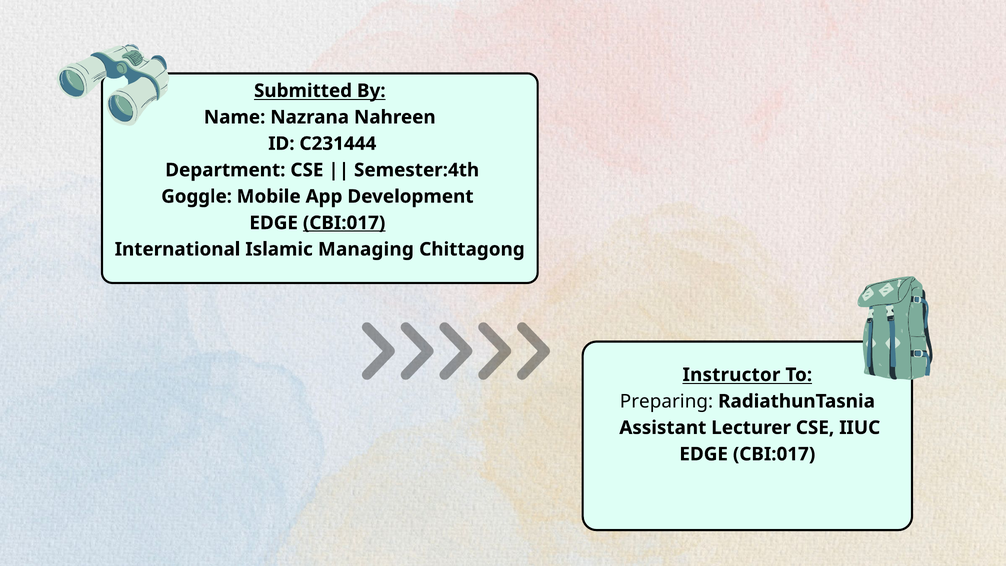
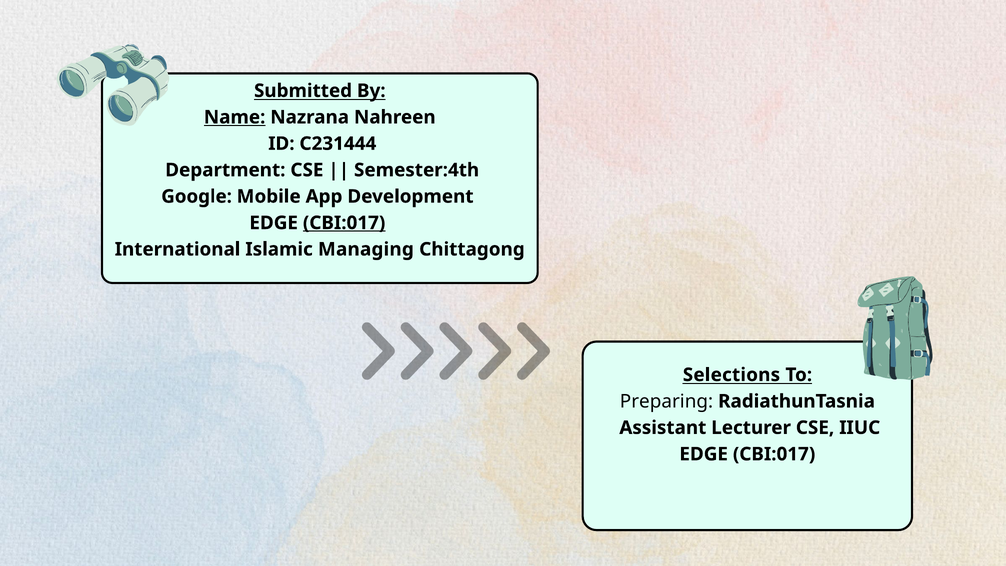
Name underline: none -> present (235, 117)
Goggle: Goggle -> Google (197, 196)
Instructor: Instructor -> Selections (731, 375)
